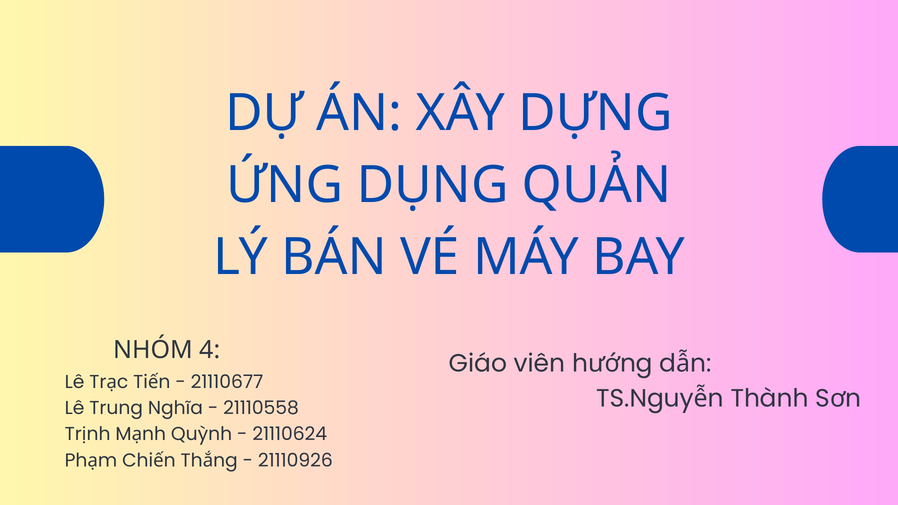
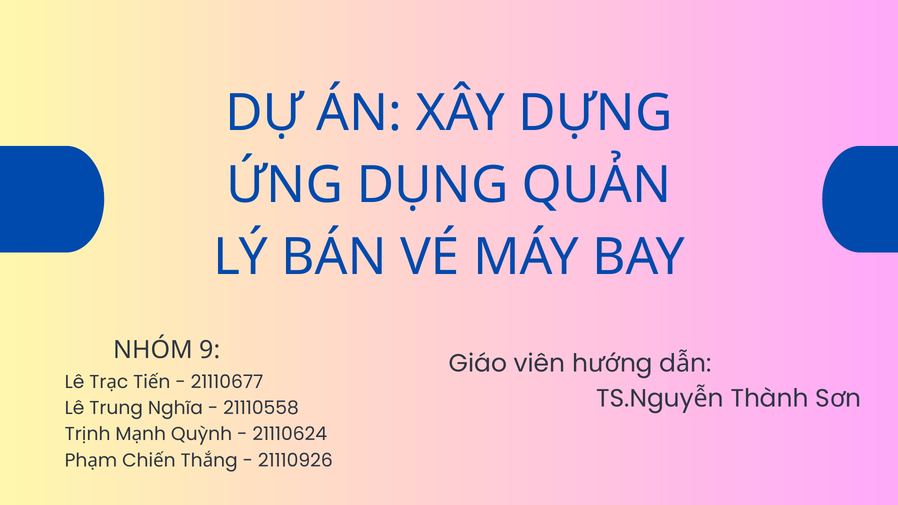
4: 4 -> 9 (210, 350)
